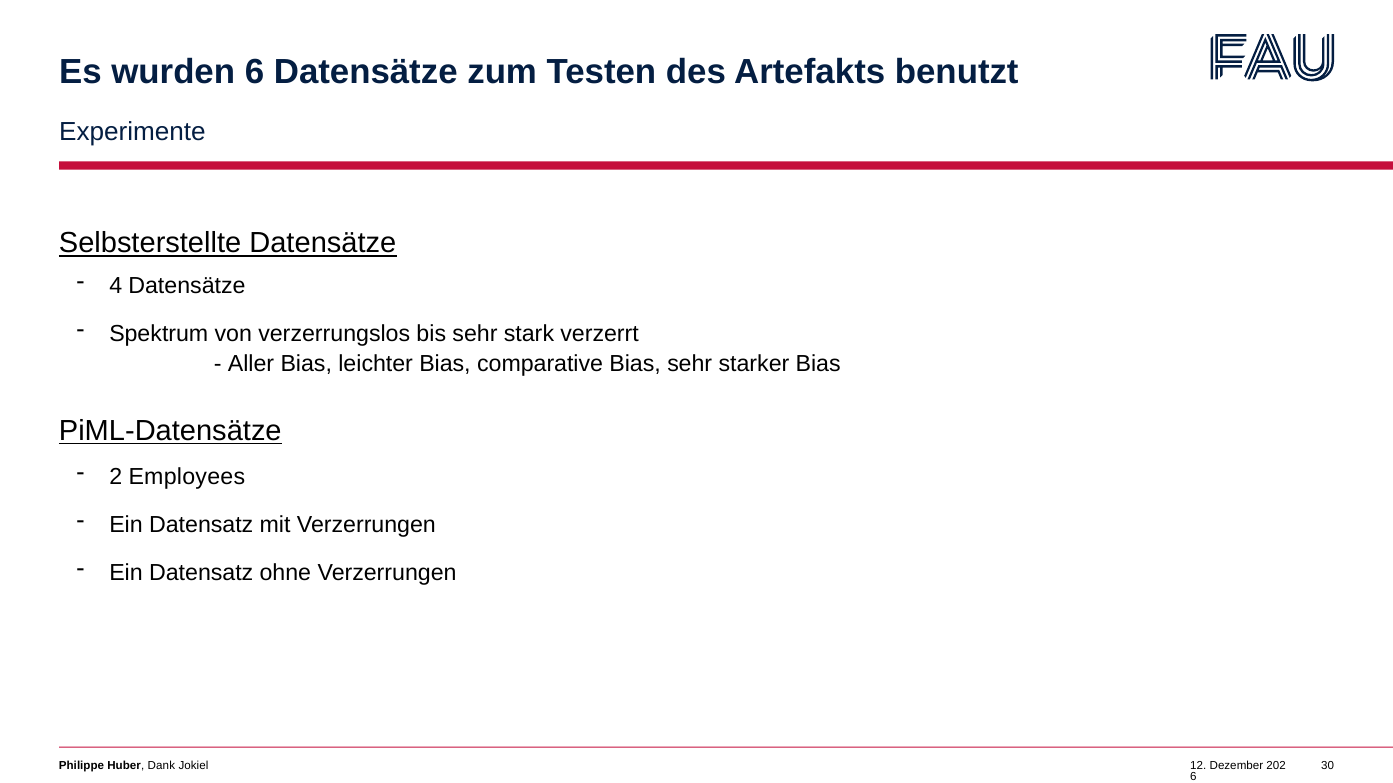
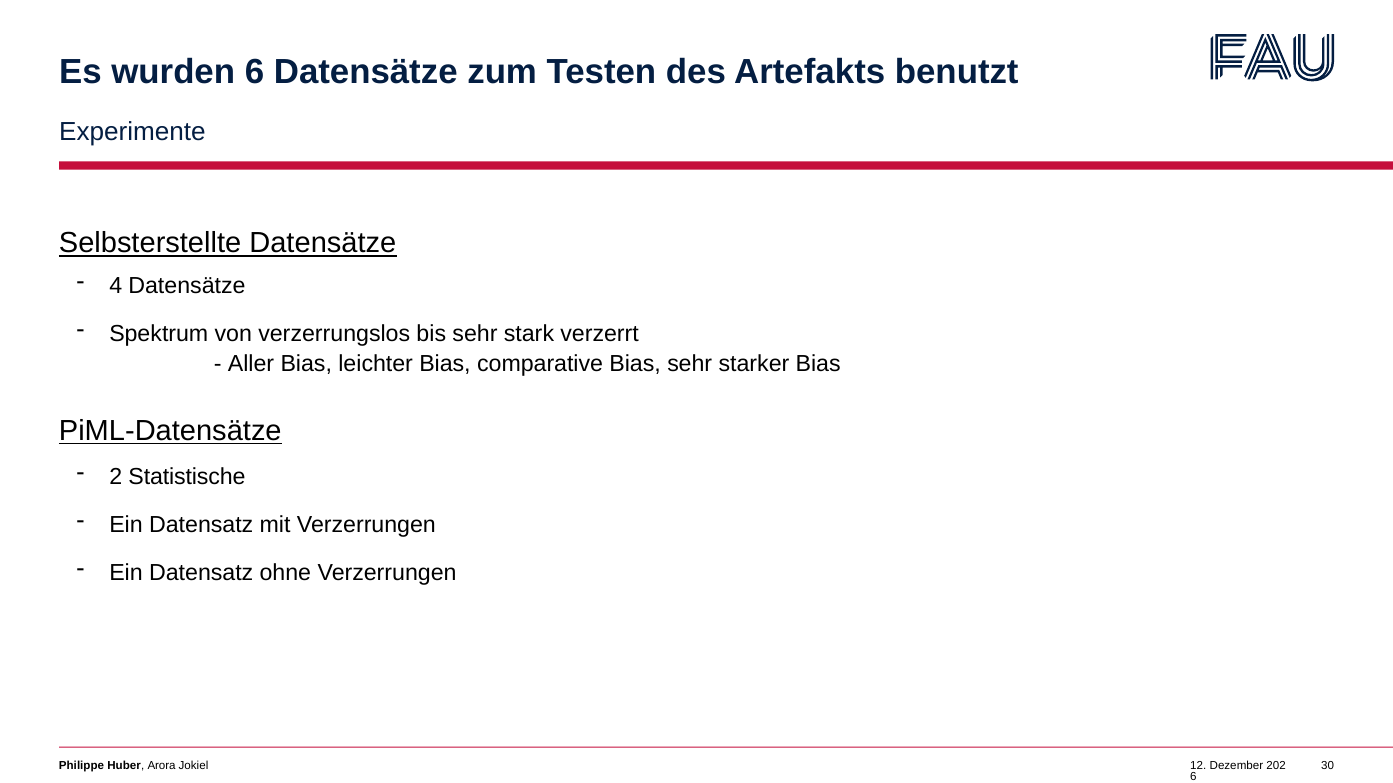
Employees: Employees -> Statistische (187, 477)
Dank: Dank -> Arora (162, 766)
